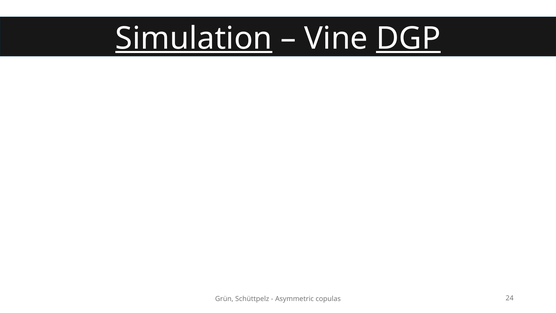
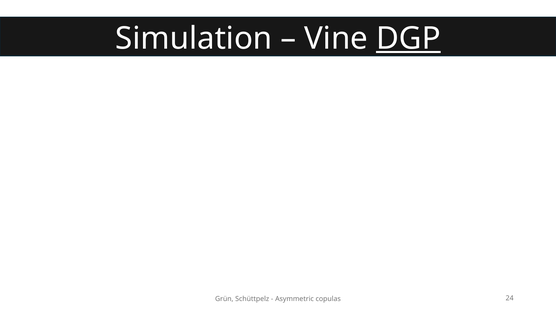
Simulation underline: present -> none (194, 39)
